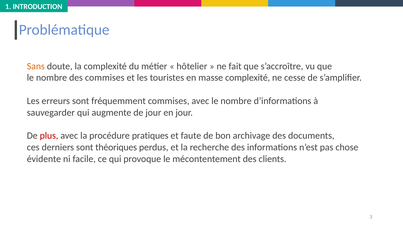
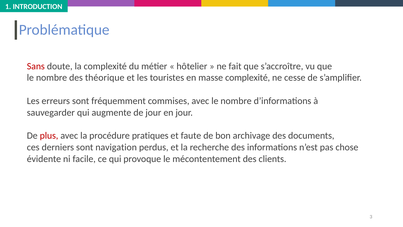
Sans colour: orange -> red (36, 66)
des commises: commises -> théorique (105, 78)
théoriques: théoriques -> navigation (116, 147)
